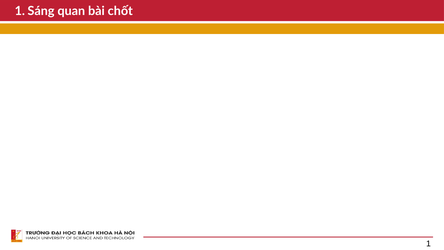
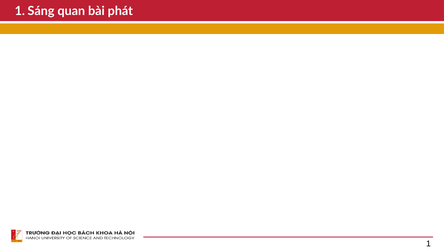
chốt: chốt -> phát (120, 11)
